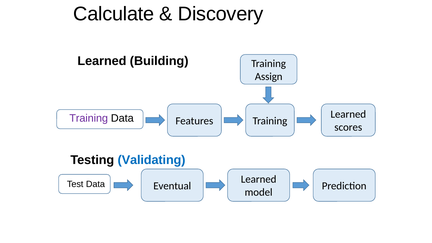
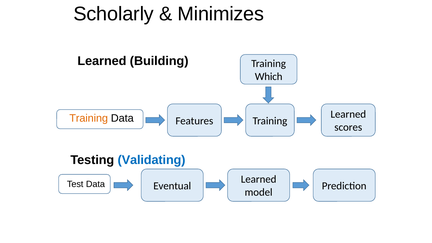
Calculate: Calculate -> Scholarly (114, 14)
Discovery: Discovery -> Minimizes (221, 14)
Assign: Assign -> Which (269, 77)
Training colour: purple -> orange (89, 118)
